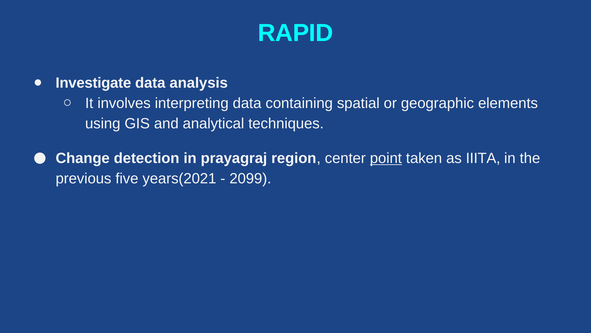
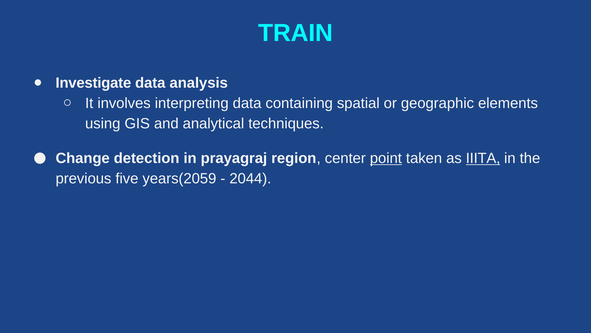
RAPID: RAPID -> TRAIN (295, 33)
IIITA underline: none -> present (483, 158)
years(2021: years(2021 -> years(2059 (179, 178)
2099: 2099 -> 2044 (250, 178)
